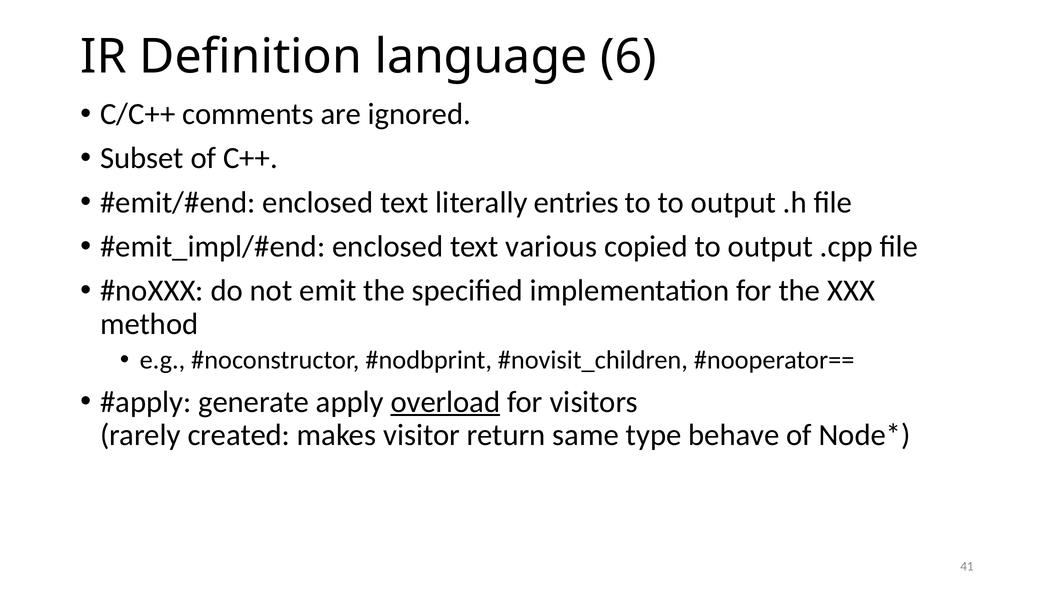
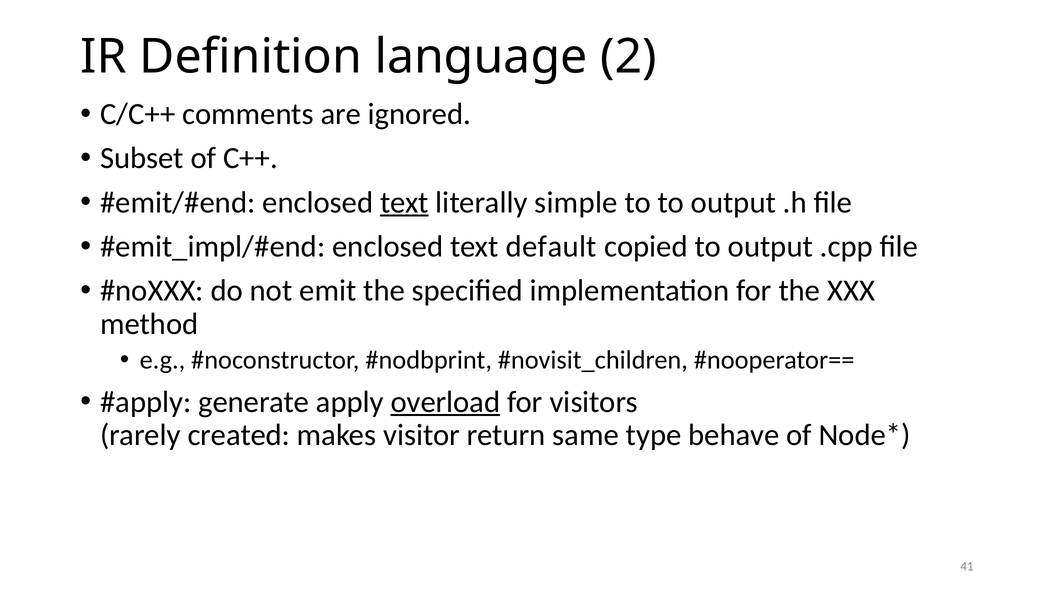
6: 6 -> 2 (628, 57)
text underline: none -> present (404, 202)
entries: entries -> simple (576, 202)
various: various -> default (551, 247)
